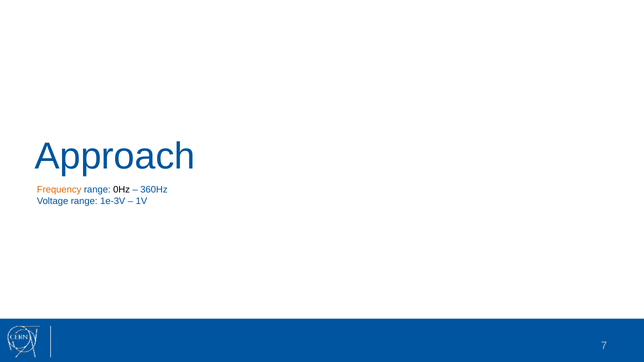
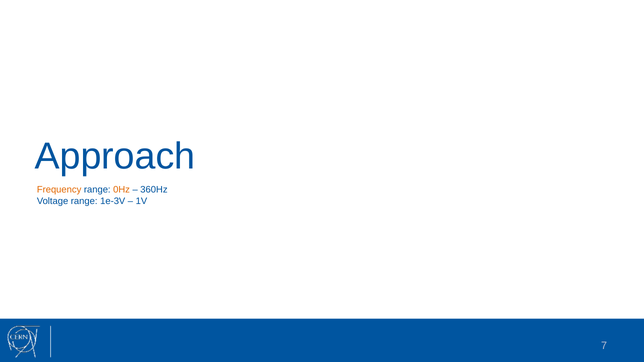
0Hz colour: black -> orange (122, 190)
